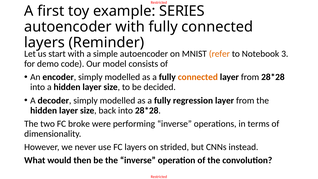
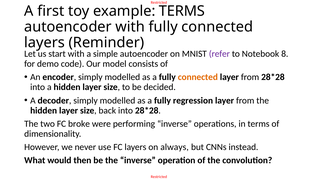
example SERIES: SERIES -> TERMS (182, 11)
refer colour: orange -> purple (219, 54)
3: 3 -> 8 (285, 54)
strided: strided -> always (175, 147)
